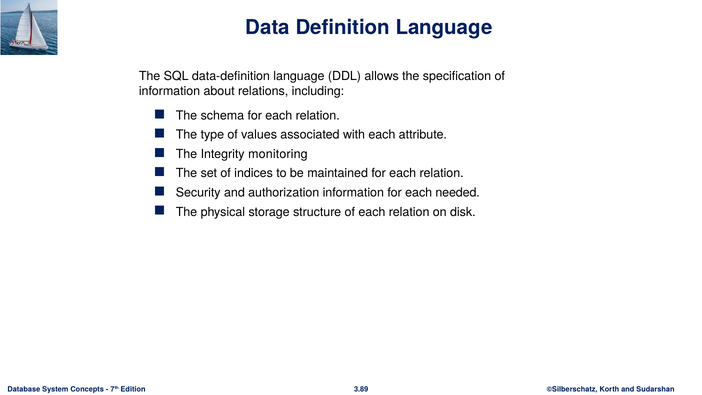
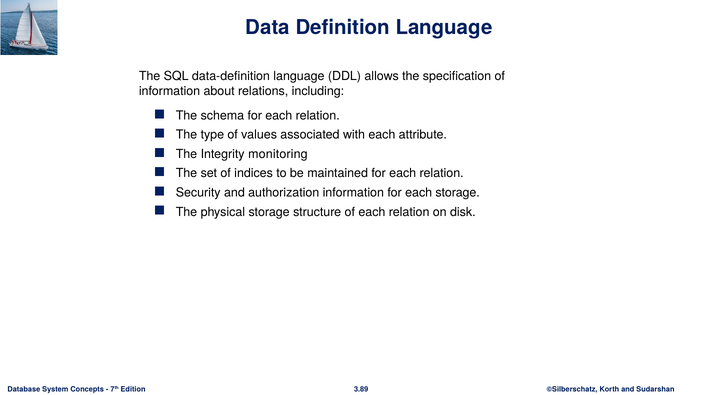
each needed: needed -> storage (458, 193)
